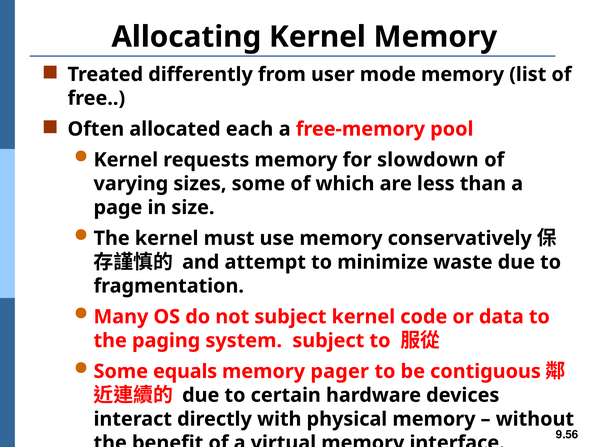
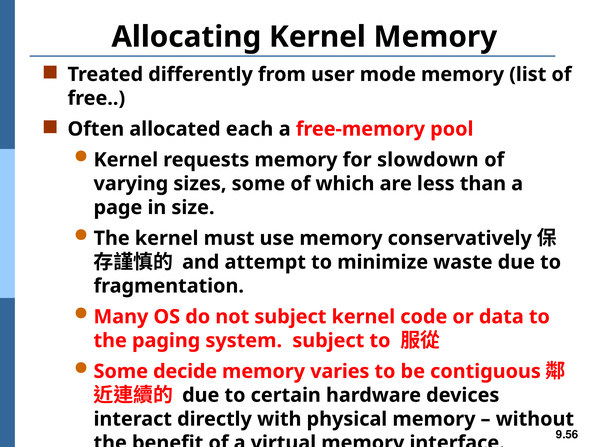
equals: equals -> decide (185, 371)
pager: pager -> varies (340, 371)
